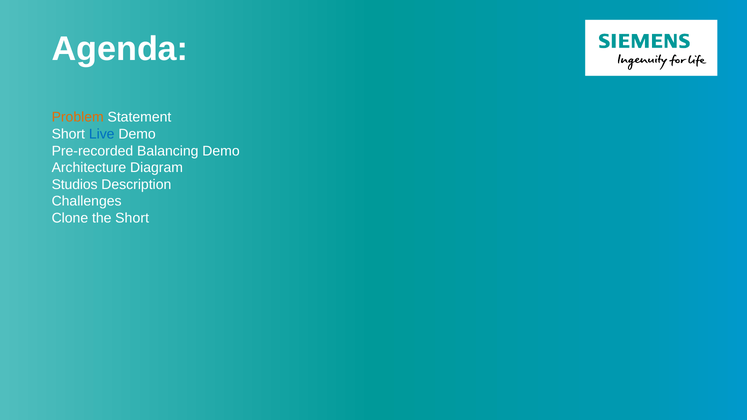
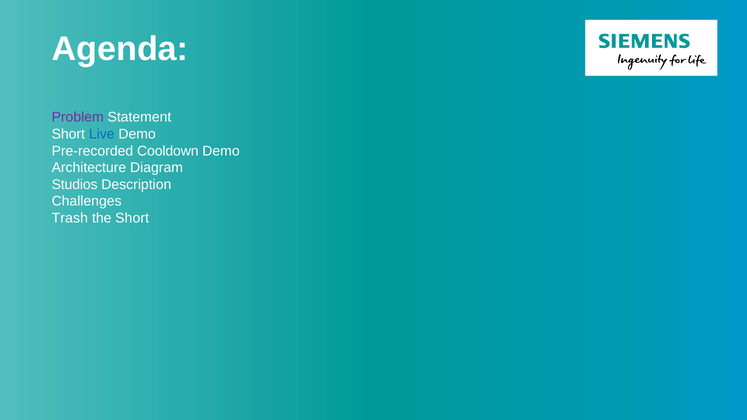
Problem colour: orange -> purple (78, 117)
Balancing: Balancing -> Cooldown (168, 151)
Clone: Clone -> Trash (70, 218)
